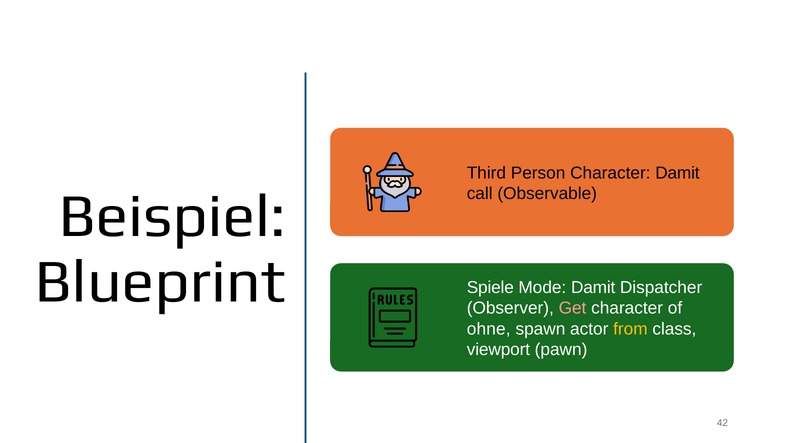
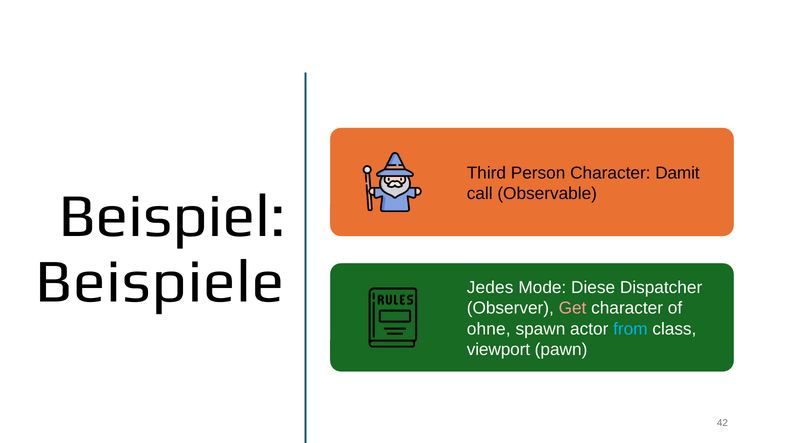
Blueprint: Blueprint -> Beispiele (160, 282)
Spiele: Spiele -> Jedes (490, 288)
Mode Damit: Damit -> Diese (593, 288)
from colour: yellow -> light blue (630, 329)
